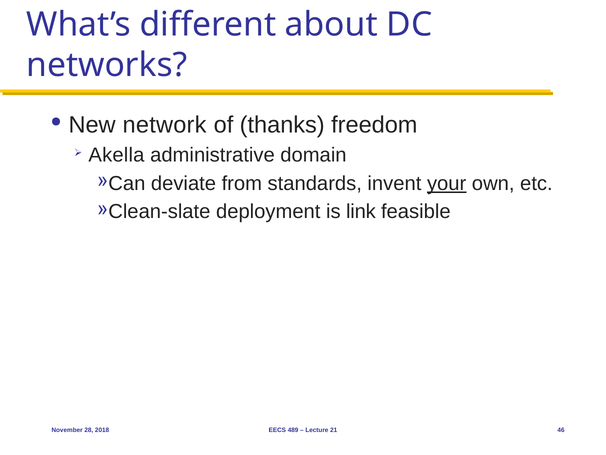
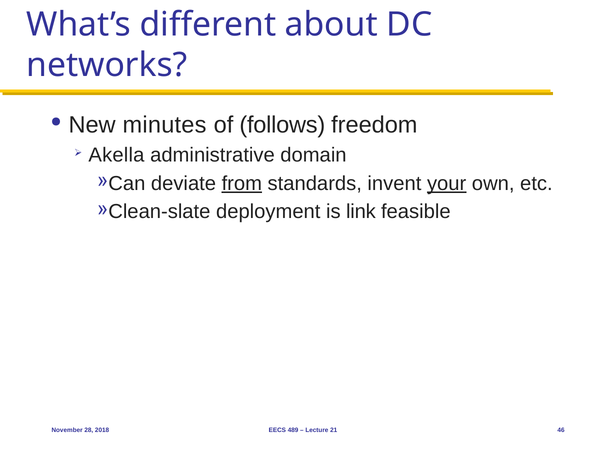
network: network -> minutes (165, 125)
thanks: thanks -> follows (282, 125)
from underline: none -> present (242, 183)
